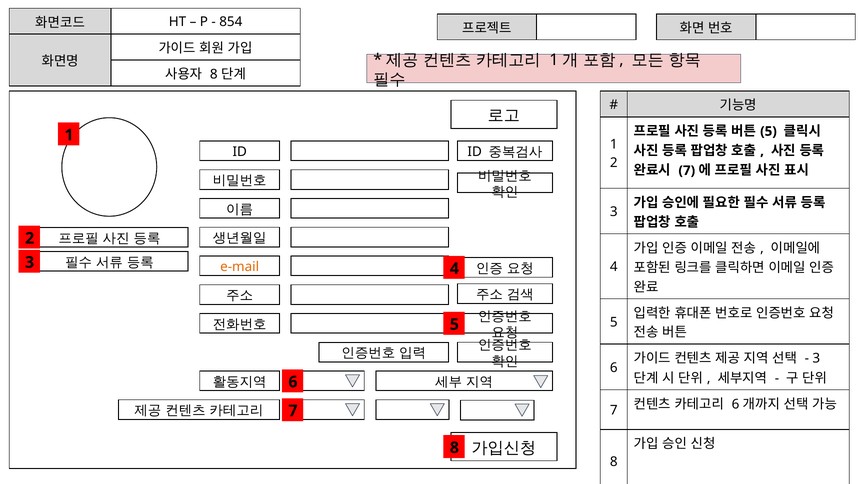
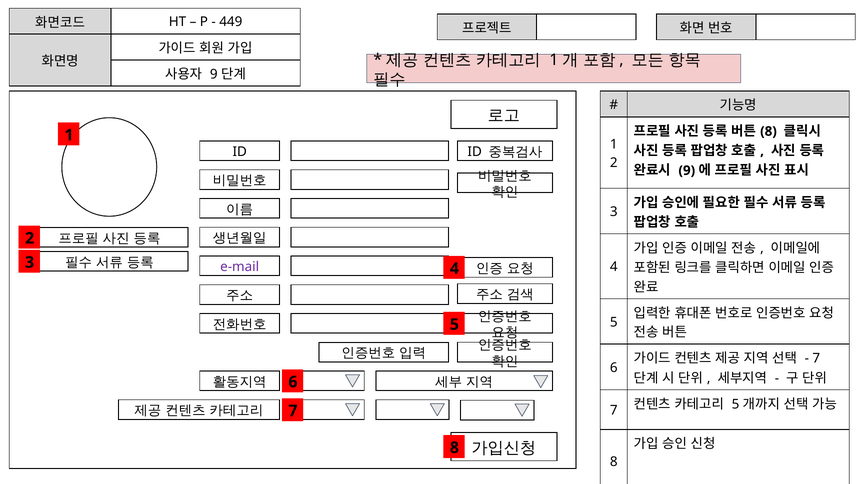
854: 854 -> 449 (231, 22)
8: 8 -> 9 (214, 74)
5: 5 -> 8 (768, 131)
7: 7 -> 9 (687, 170)
e-mail colour: orange -> purple (240, 267)
3: 3 -> 7 (816, 358)
6: 6 -> 5 (735, 404)
